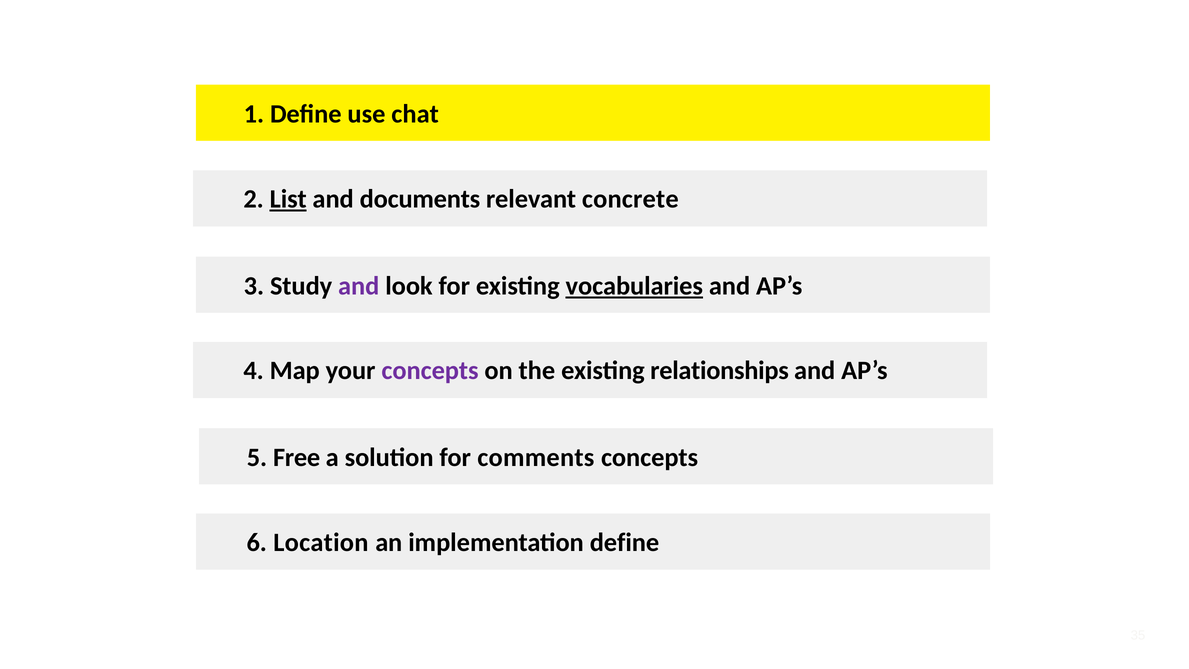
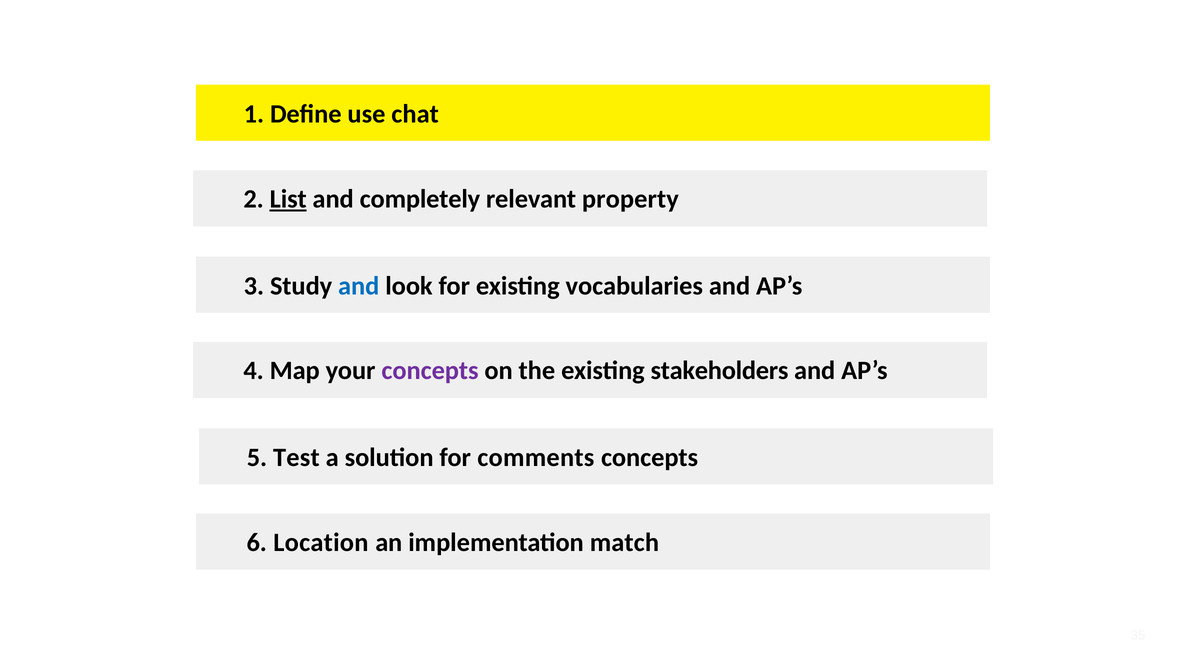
documents: documents -> completely (420, 199)
concrete: concrete -> property (630, 199)
and colour: purple -> blue (359, 286)
vocabularies underline: present -> none (634, 286)
relationships: relationships -> stakeholders (720, 371)
Free: Free -> Test (296, 458)
implementation define: define -> match (624, 542)
